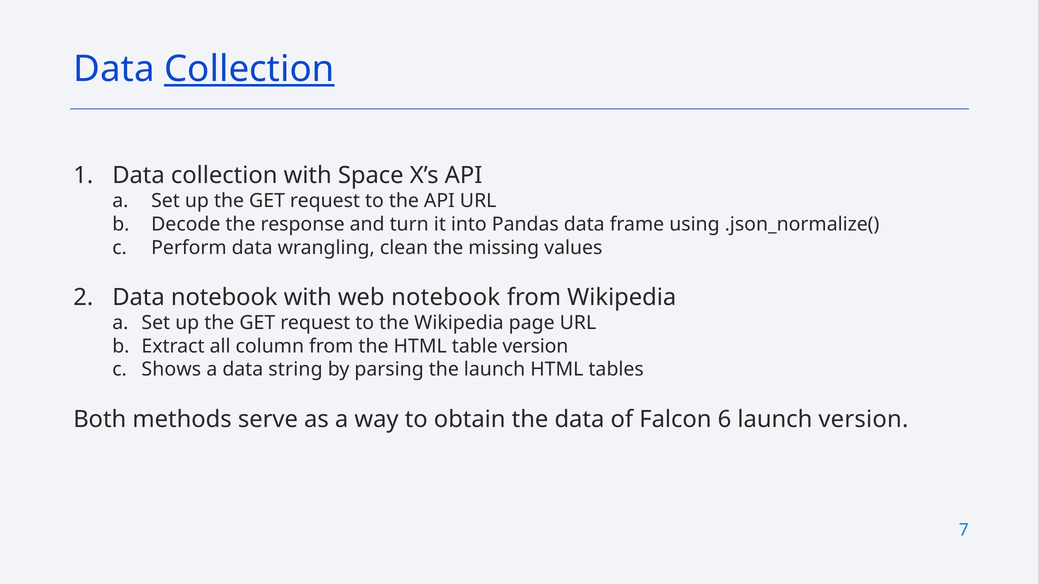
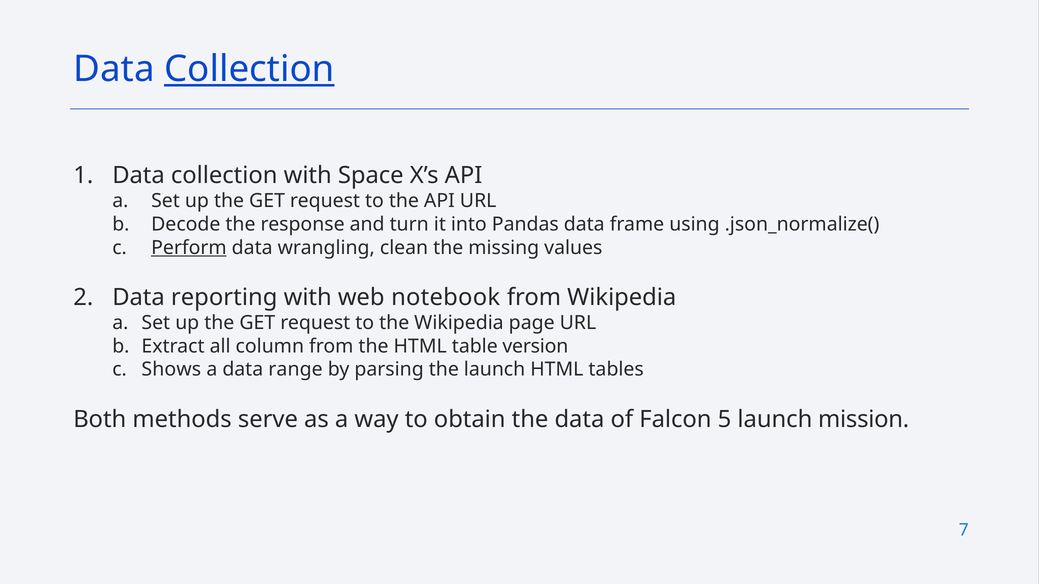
Perform underline: none -> present (189, 248)
Data notebook: notebook -> reporting (224, 297)
string: string -> range (296, 370)
6: 6 -> 5 (725, 419)
launch version: version -> mission (864, 419)
